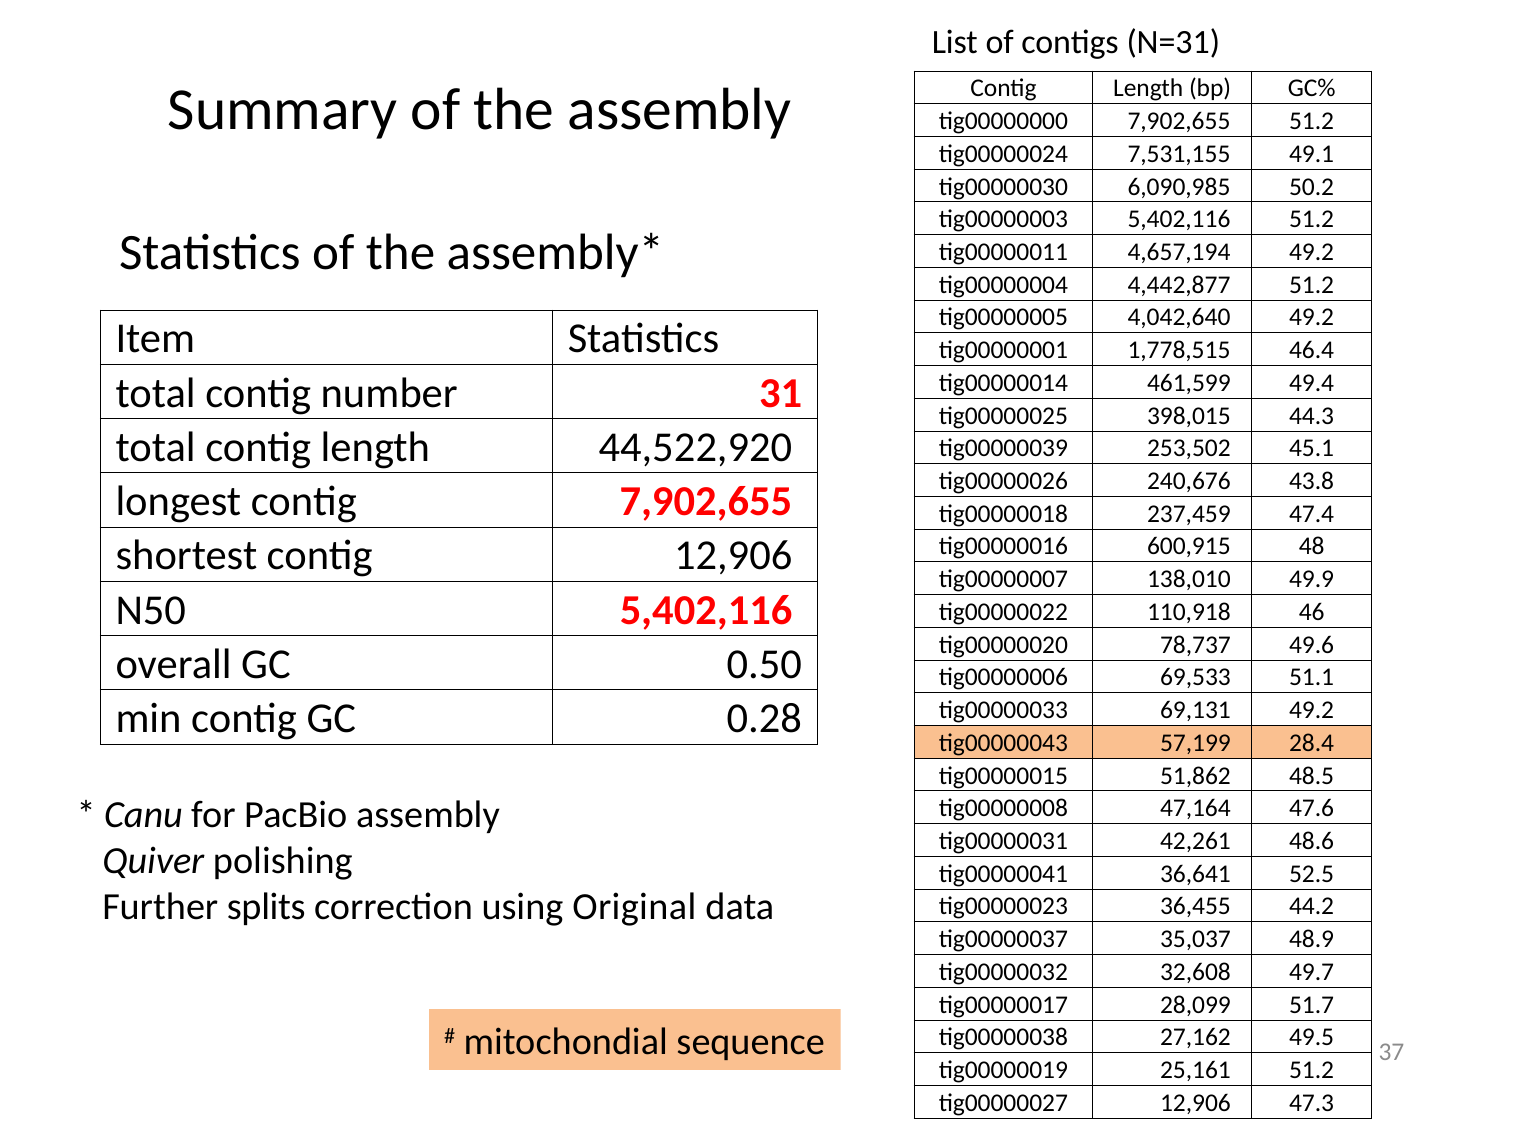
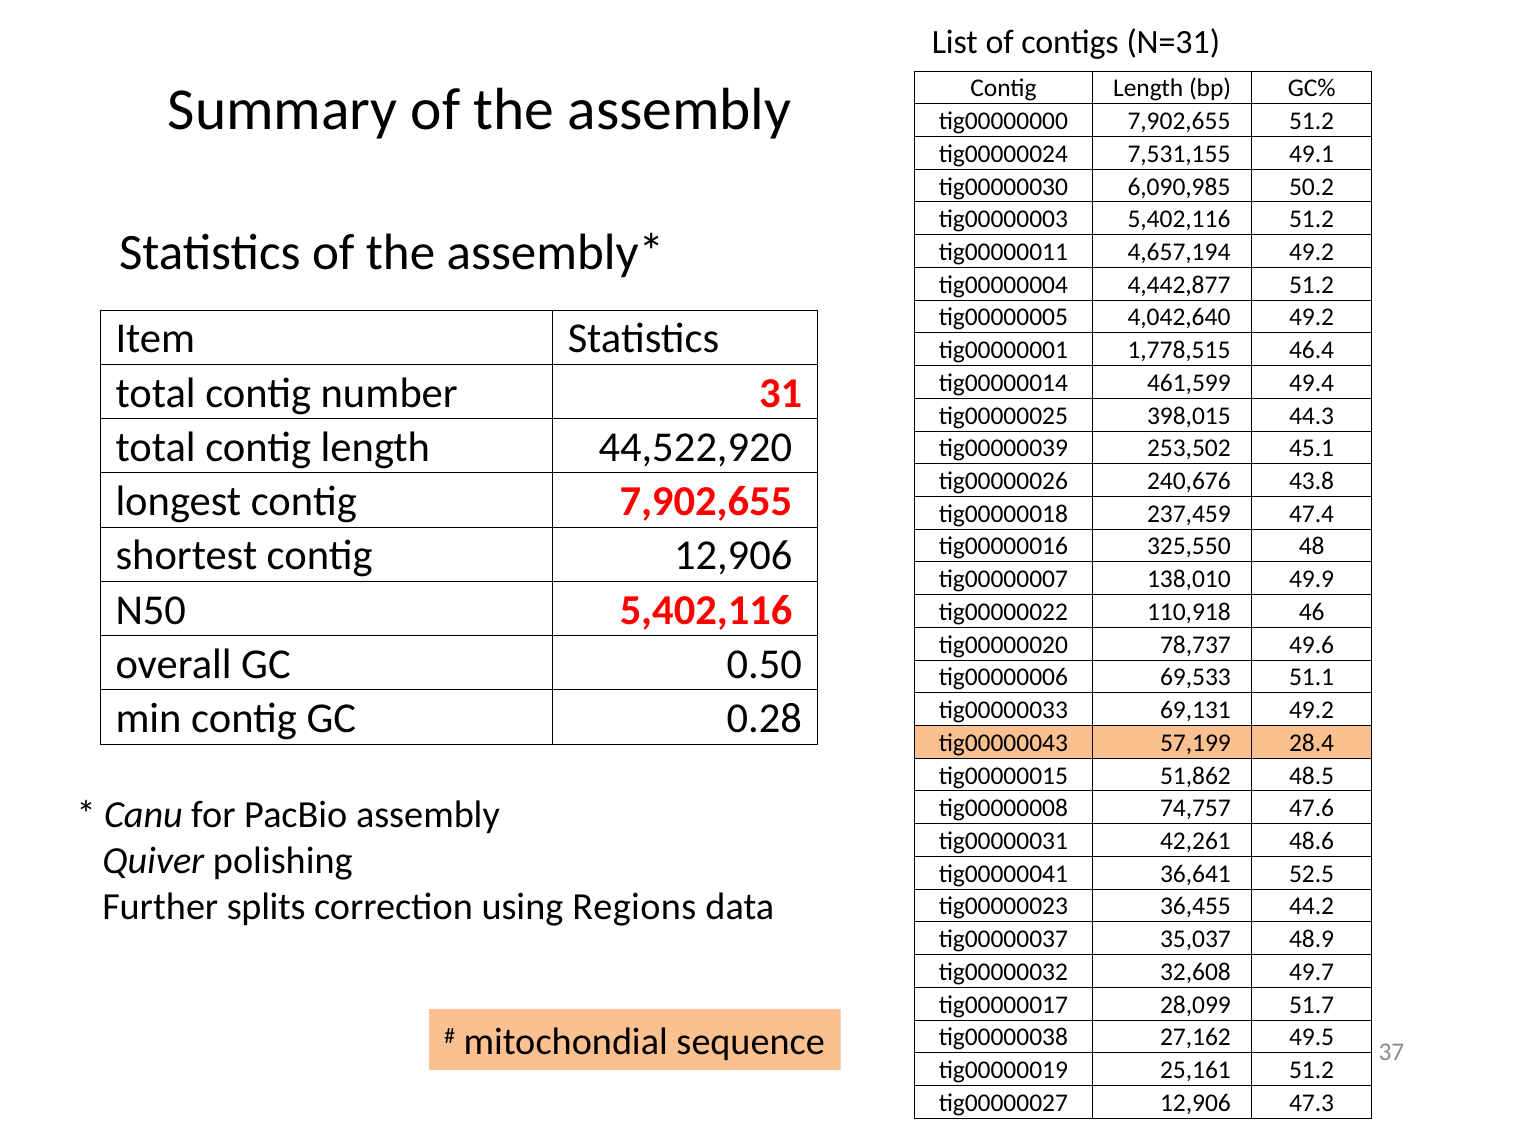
600,915: 600,915 -> 325,550 (1189, 546)
47,164: 47,164 -> 74,757 (1195, 808)
Original: Original -> Regions (634, 907)
